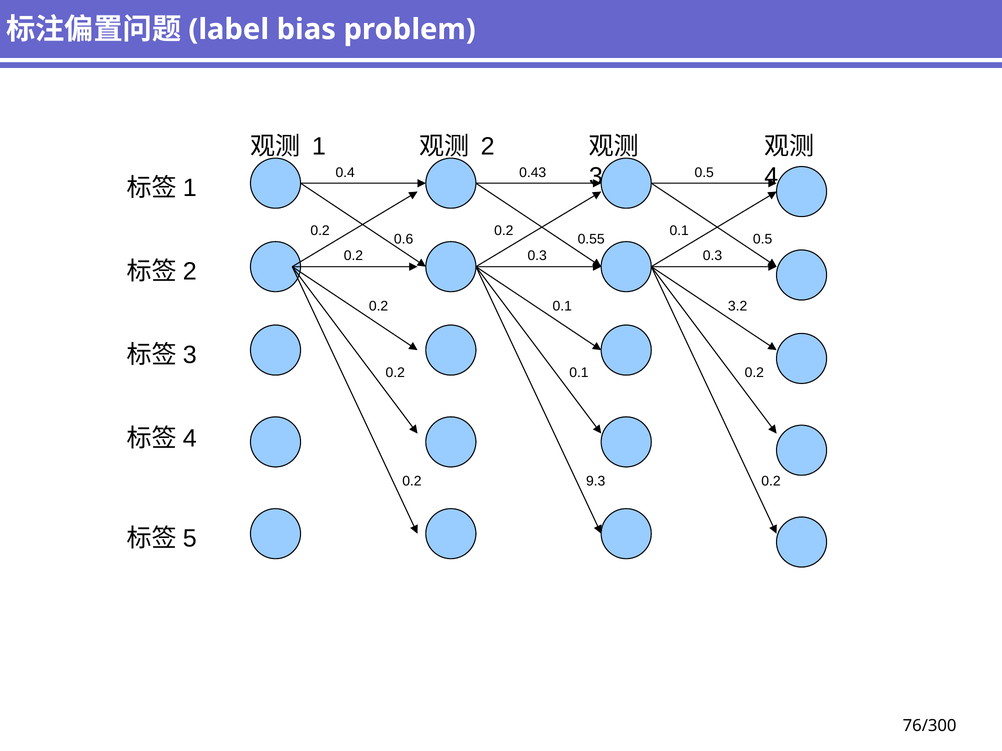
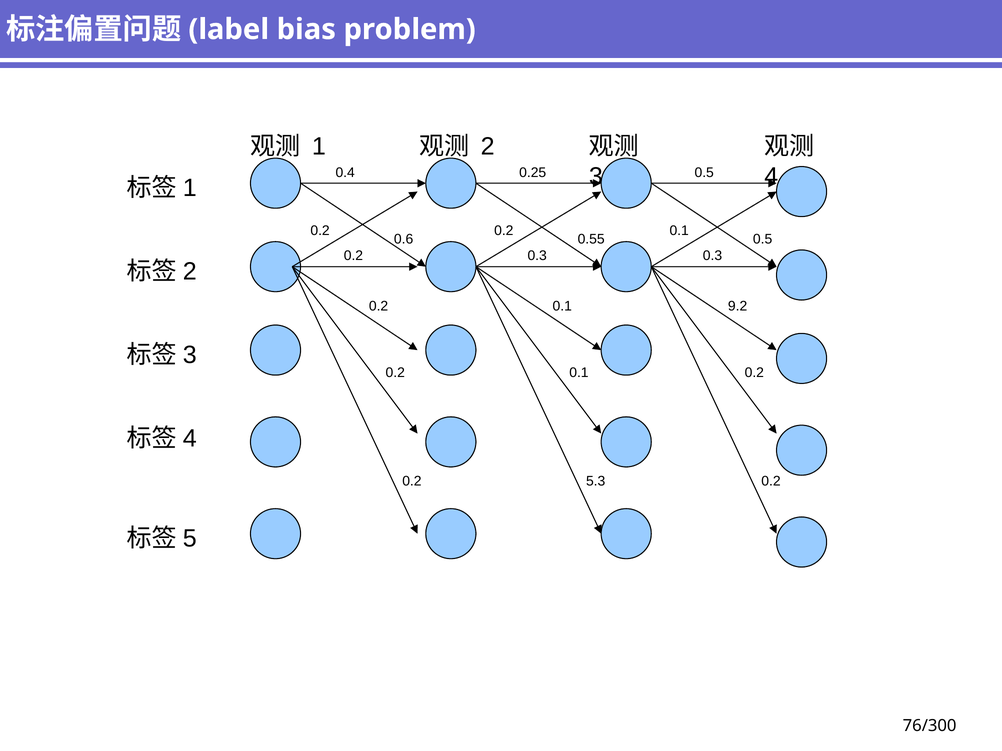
0.43: 0.43 -> 0.25 (533, 173)
3.2: 3.2 -> 9.2 (738, 306)
9.3: 9.3 -> 5.3 (596, 481)
